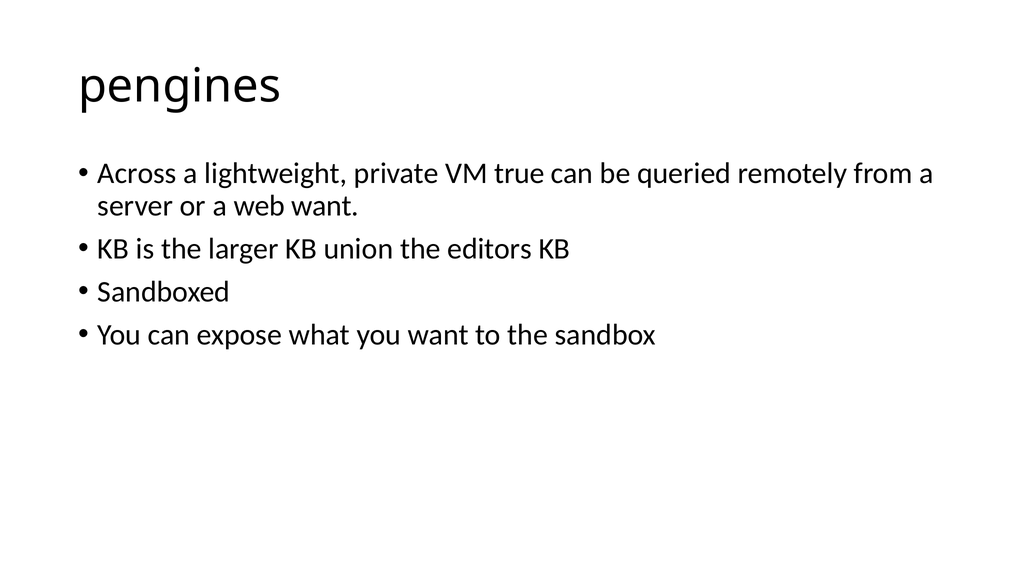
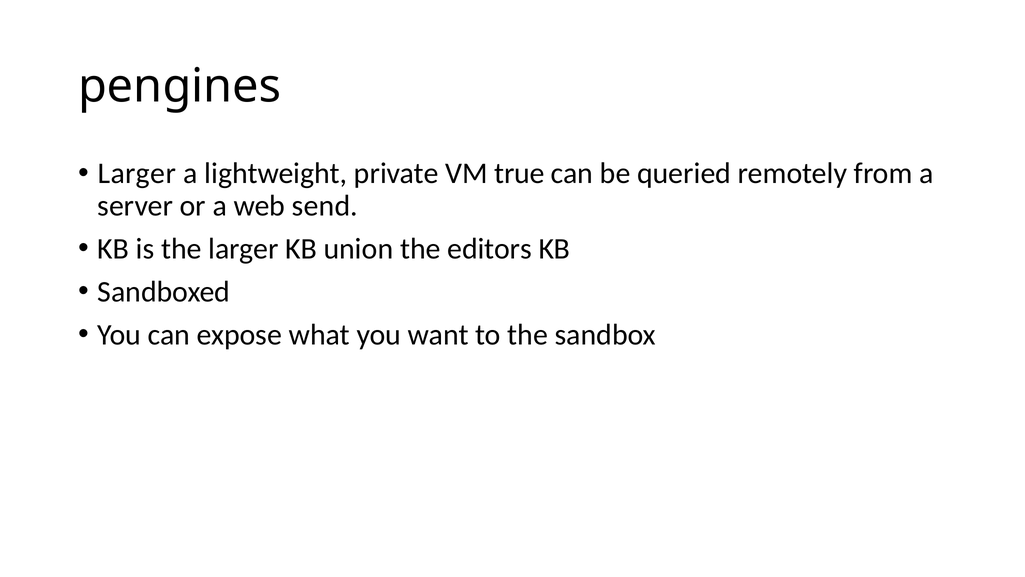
Across: Across -> Larger (137, 173)
web want: want -> send (325, 206)
